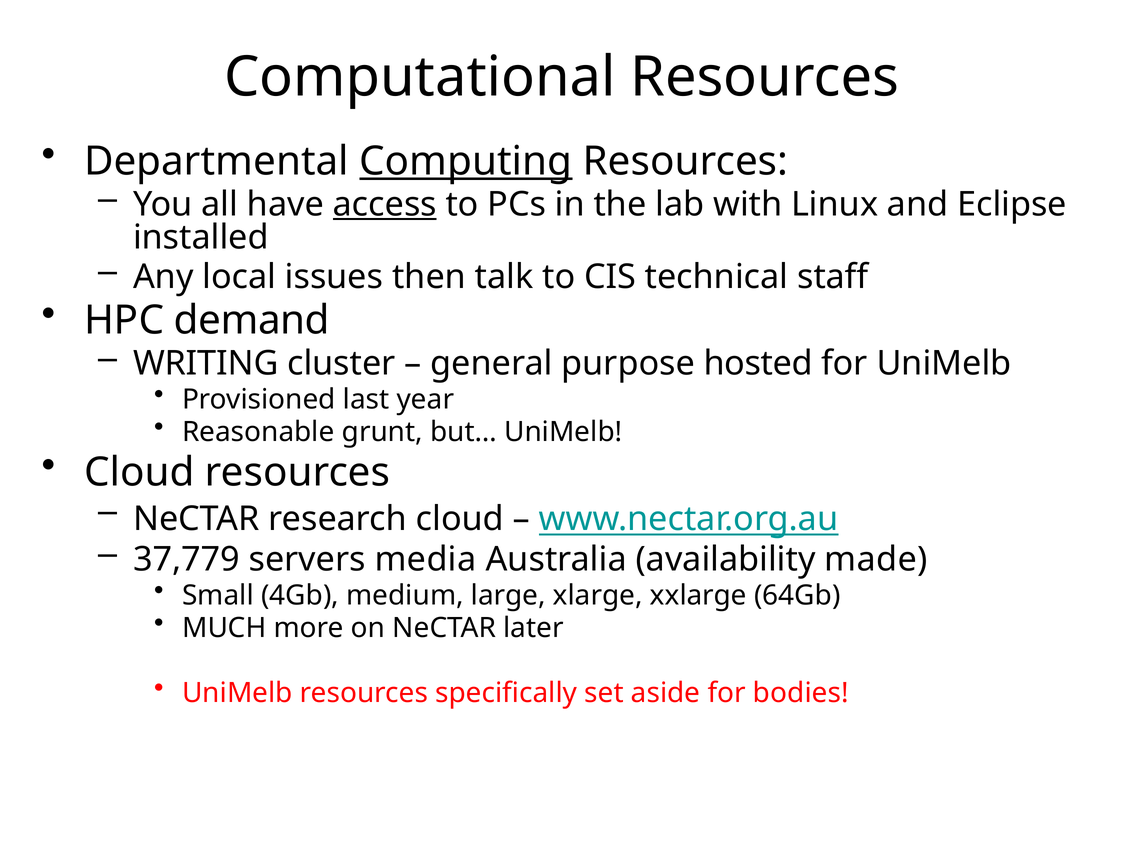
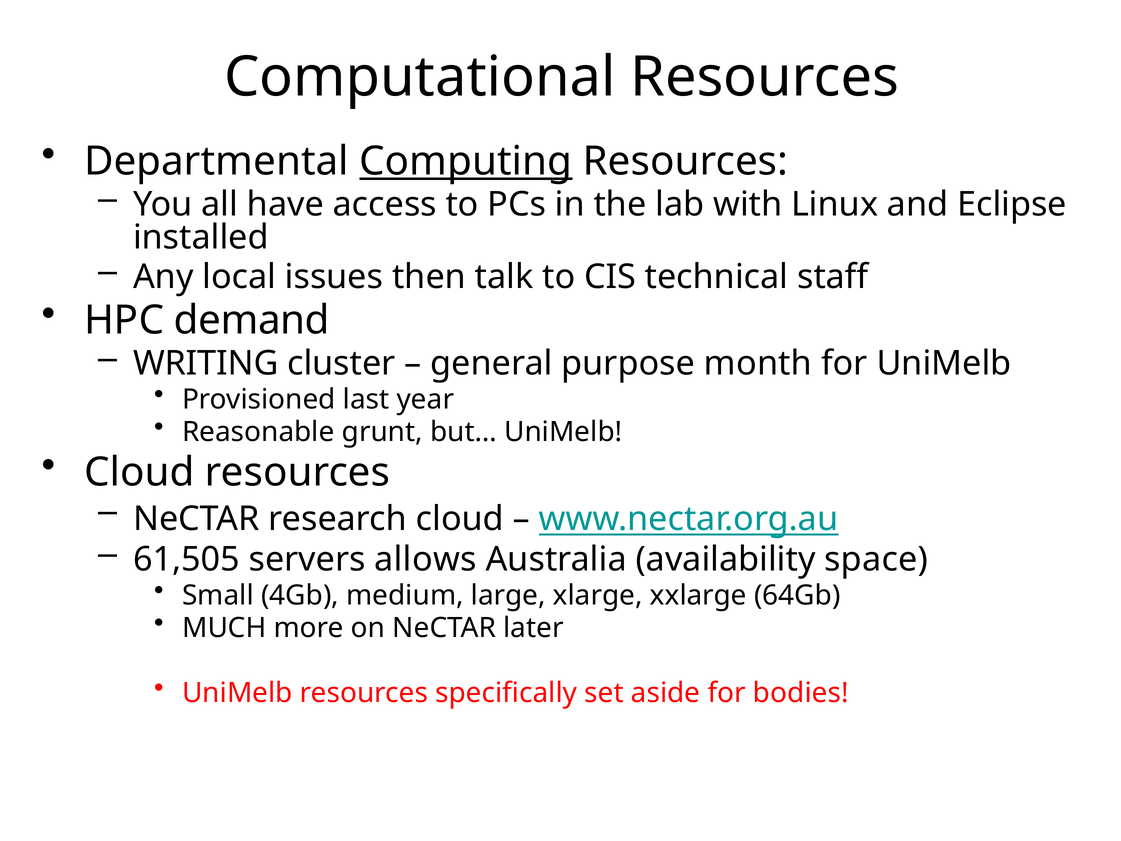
access underline: present -> none (385, 204)
hosted: hosted -> month (758, 363)
37,779: 37,779 -> 61,505 (186, 559)
media: media -> allows (426, 559)
made: made -> space (876, 559)
